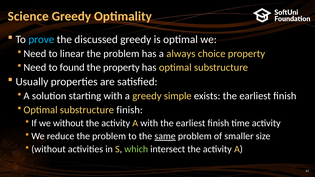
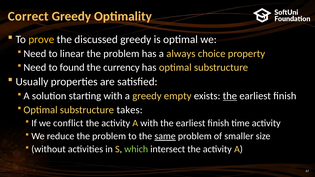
Science: Science -> Correct (28, 16)
prove colour: light blue -> yellow (41, 39)
the property: property -> currency (121, 68)
simple: simple -> empty (178, 96)
the underline: none -> present (230, 96)
substructure finish: finish -> takes (130, 110)
we without: without -> conflict (68, 123)
